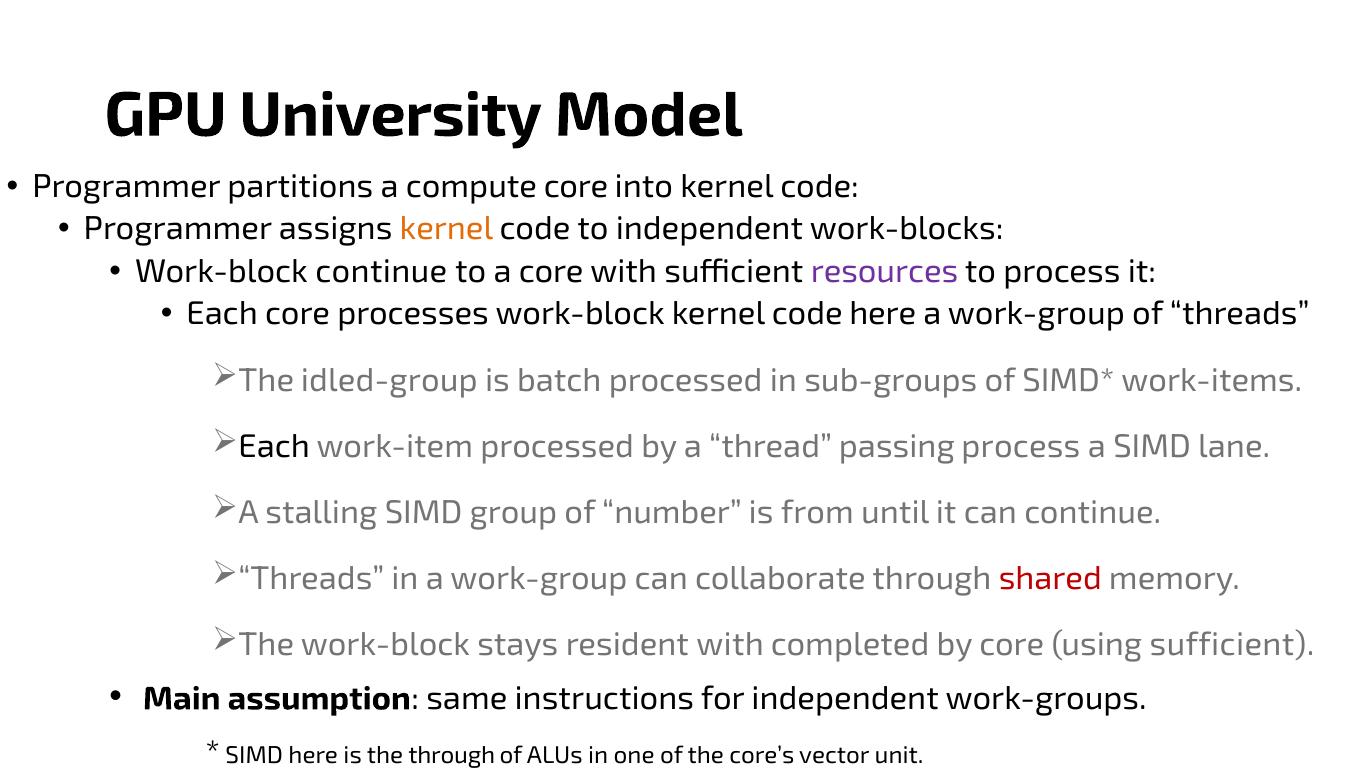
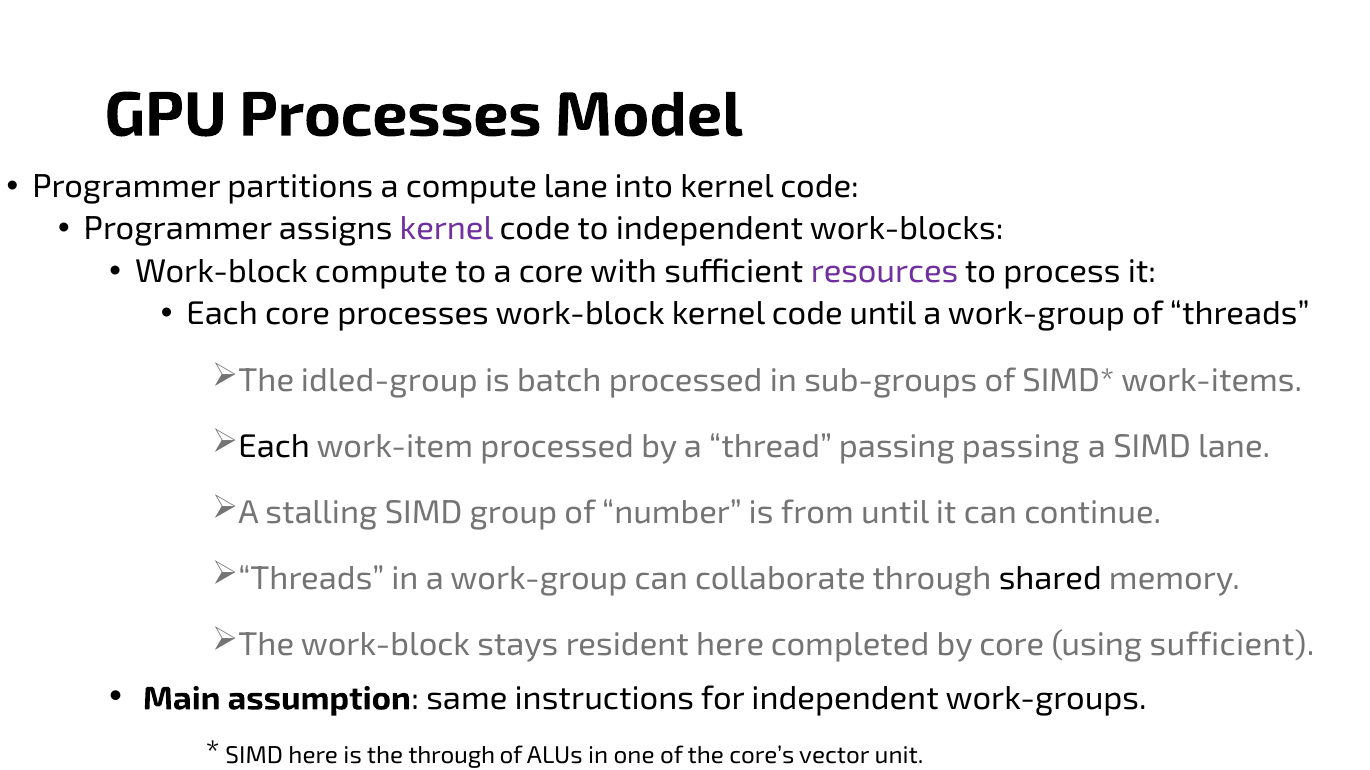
GPU University: University -> Processes (390, 115)
compute core: core -> lane (576, 187)
kernel colour: orange -> purple (446, 229)
Work-block continue: continue -> compute (381, 272)
code here: here -> until (883, 314)
passing process: process -> passing (1021, 447)
shared colour: red -> black (1050, 579)
resident with: with -> here (730, 646)
